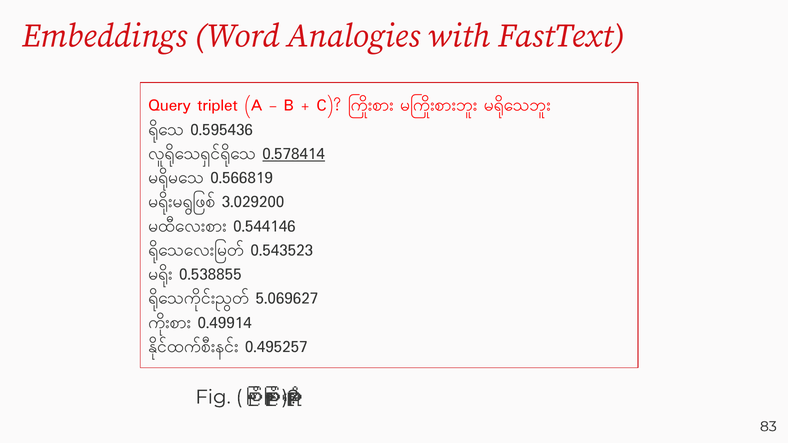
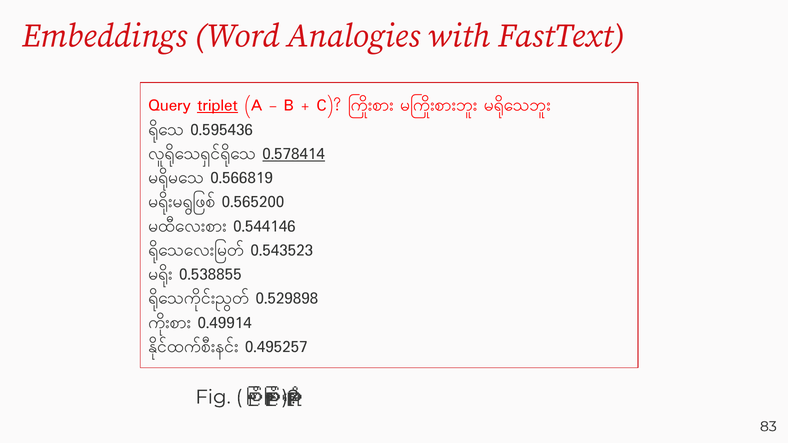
triplet underline: none -> present (218, 105)
3.029200: 3.029200 -> 0.565200 (253, 202)
5.069627: 5.069627 -> 0.529898 (287, 298)
